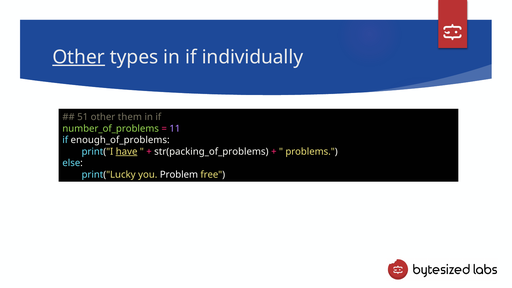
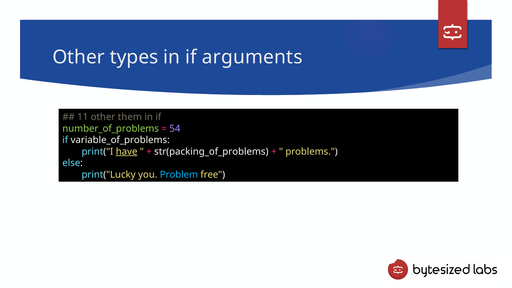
Other underline: present -> none (79, 57)
individually: individually -> arguments (252, 57)
51: 51 -> 11 (83, 117)
11: 11 -> 54 (175, 129)
enough_of_problems: enough_of_problems -> variable_of_problems (120, 140)
Problem colour: white -> light blue (179, 175)
